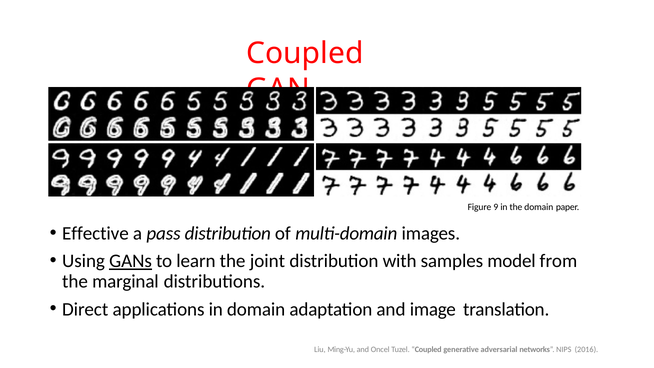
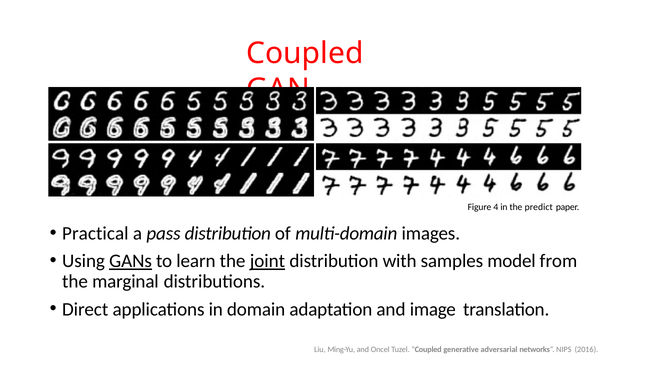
9: 9 -> 4 (496, 207)
the domain: domain -> predict (539, 207)
Effective: Effective -> Practical (95, 234)
joint underline: none -> present (267, 261)
